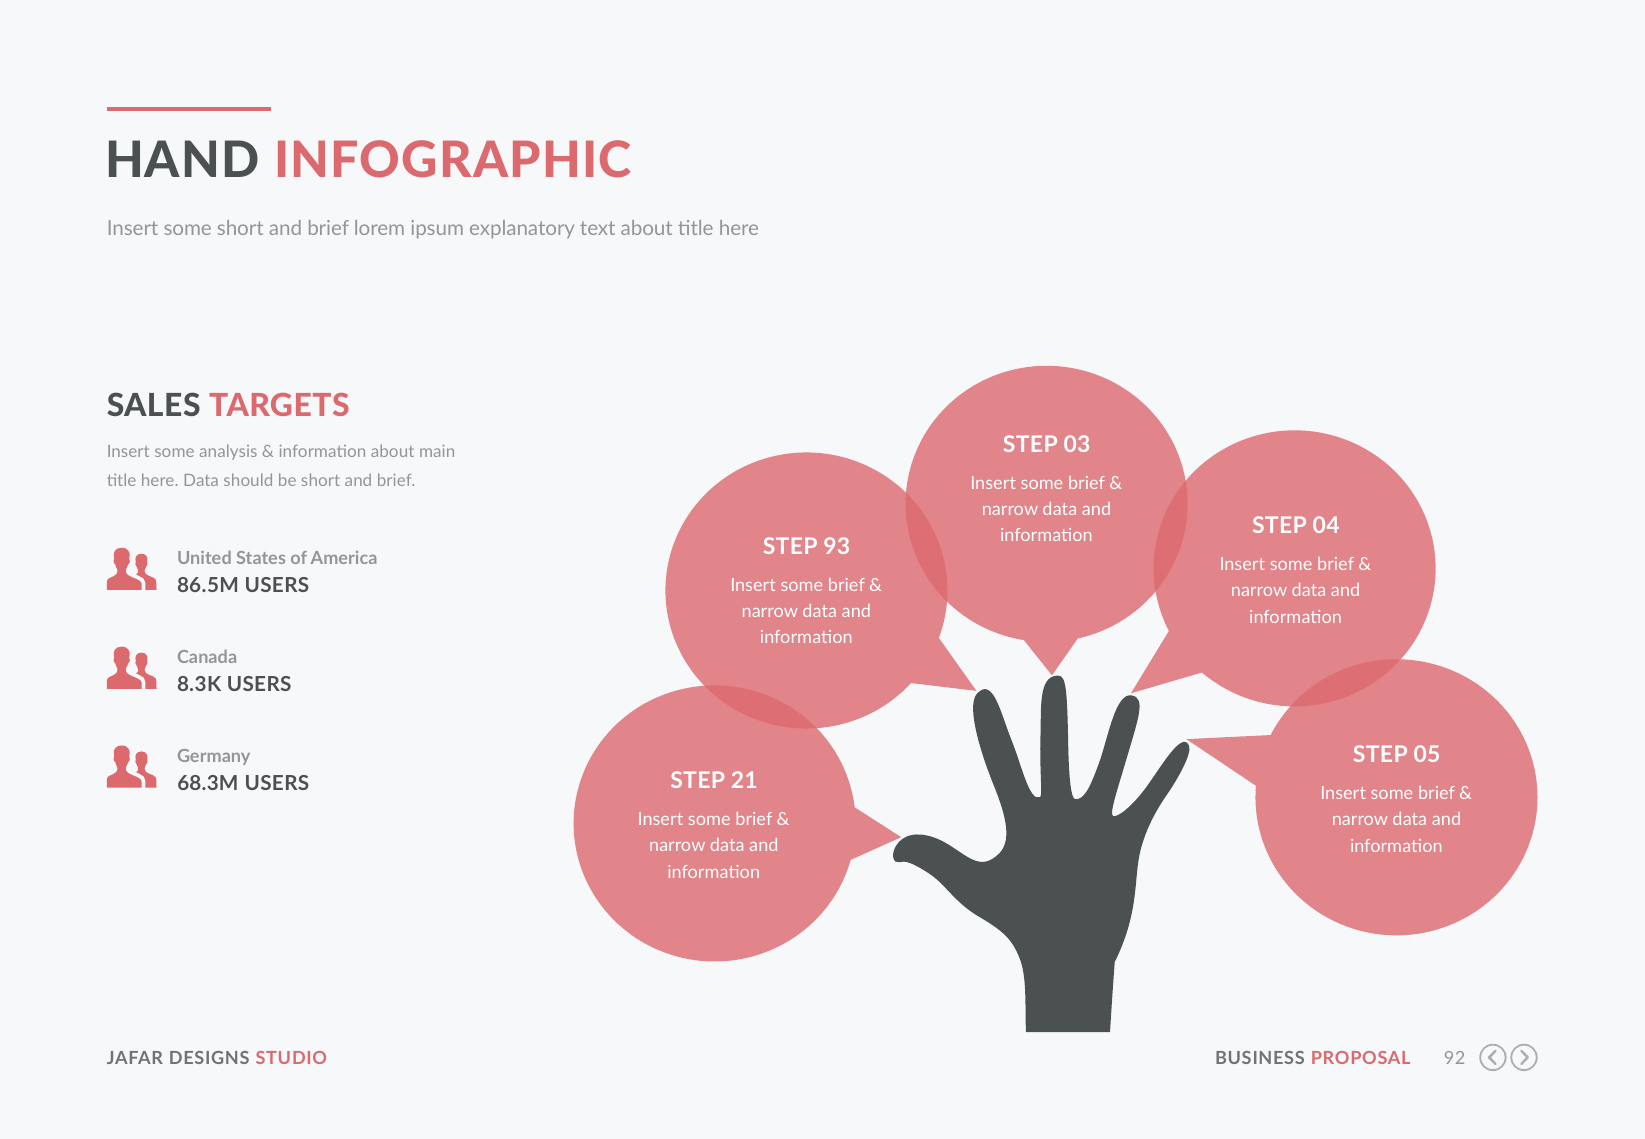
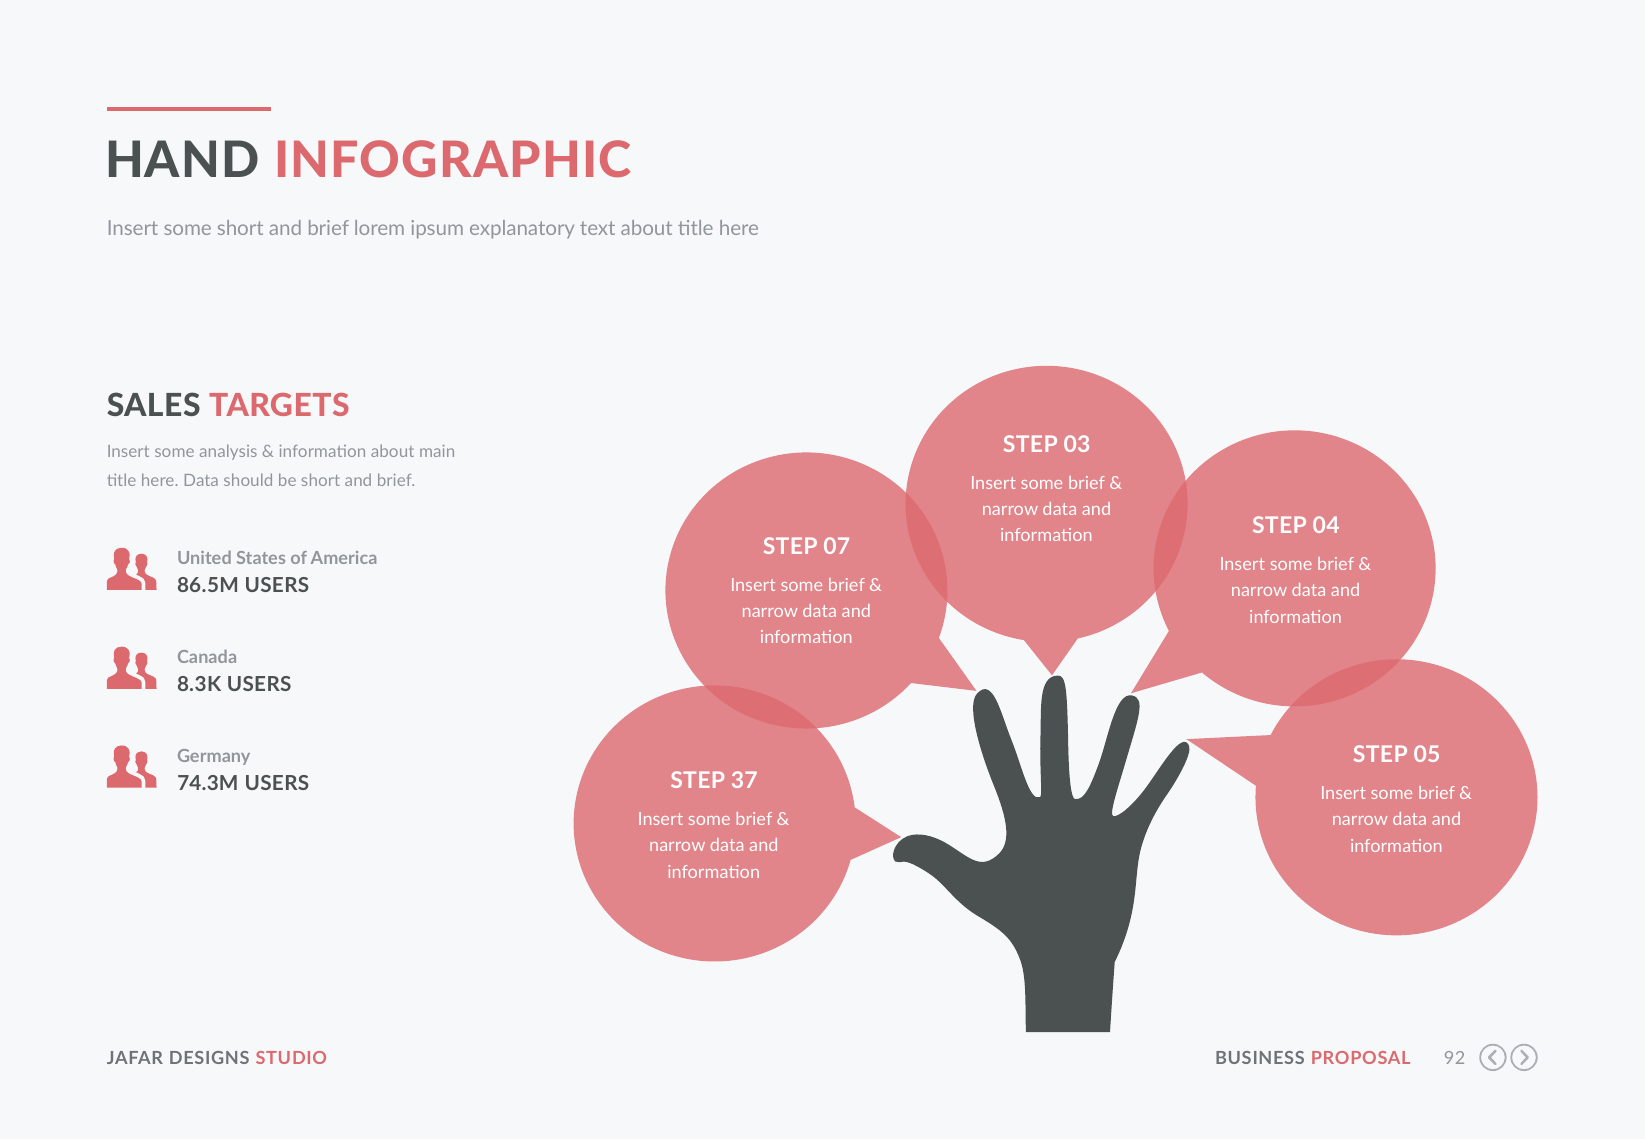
93: 93 -> 07 (837, 547)
21: 21 -> 37 (744, 781)
68.3M: 68.3M -> 74.3M (208, 784)
